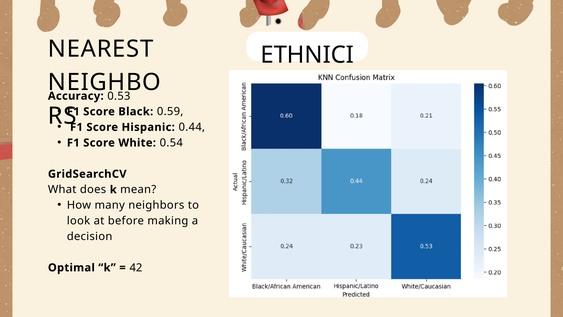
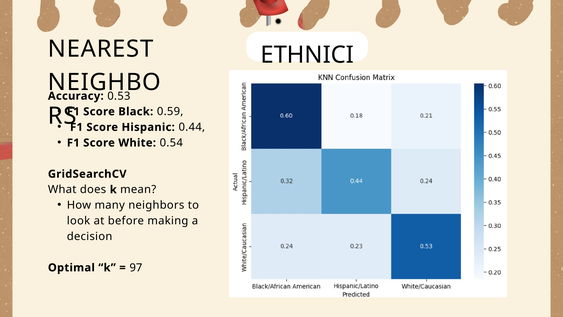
42: 42 -> 97 (136, 267)
